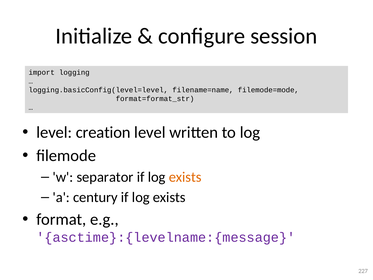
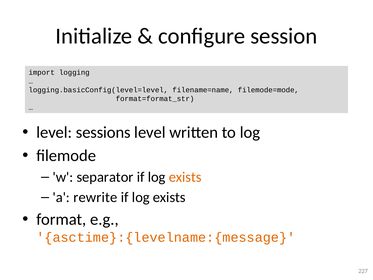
creation: creation -> sessions (103, 132)
century: century -> rewrite (95, 197)
asctime}:{levelname:{message colour: purple -> orange (166, 237)
